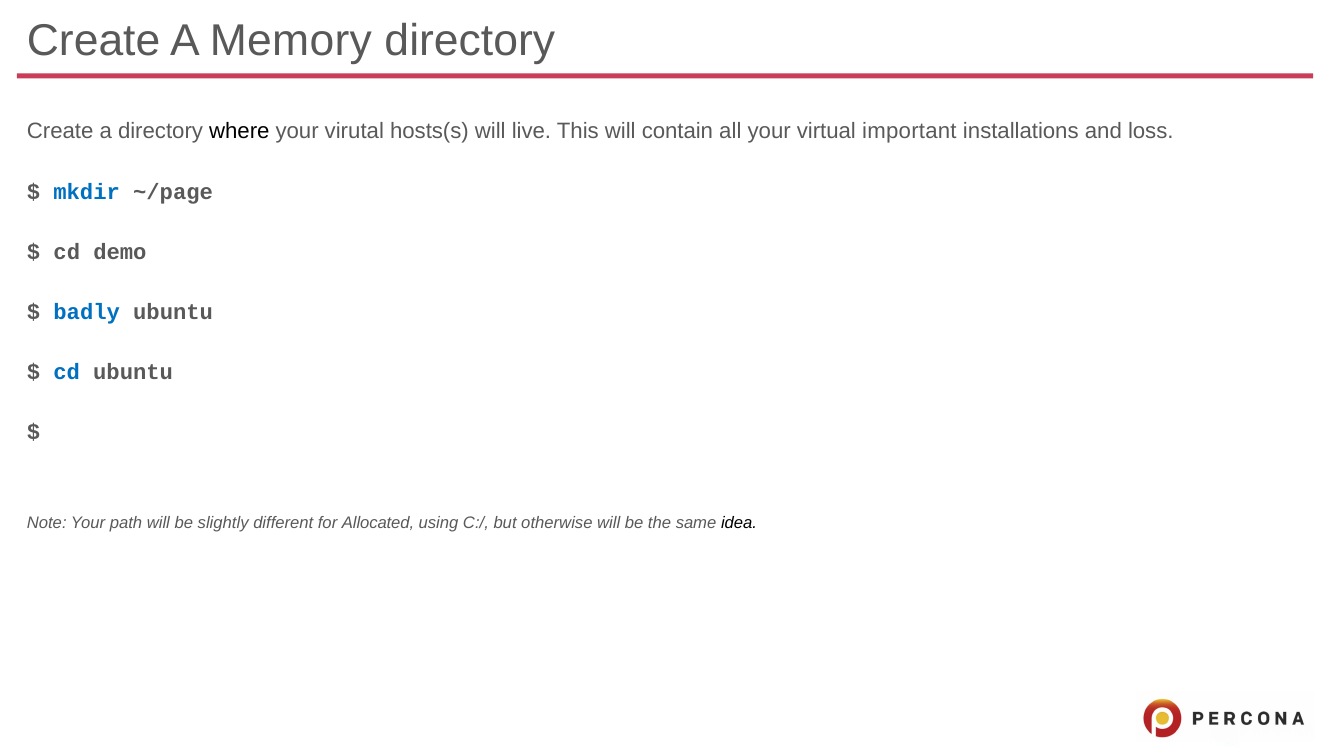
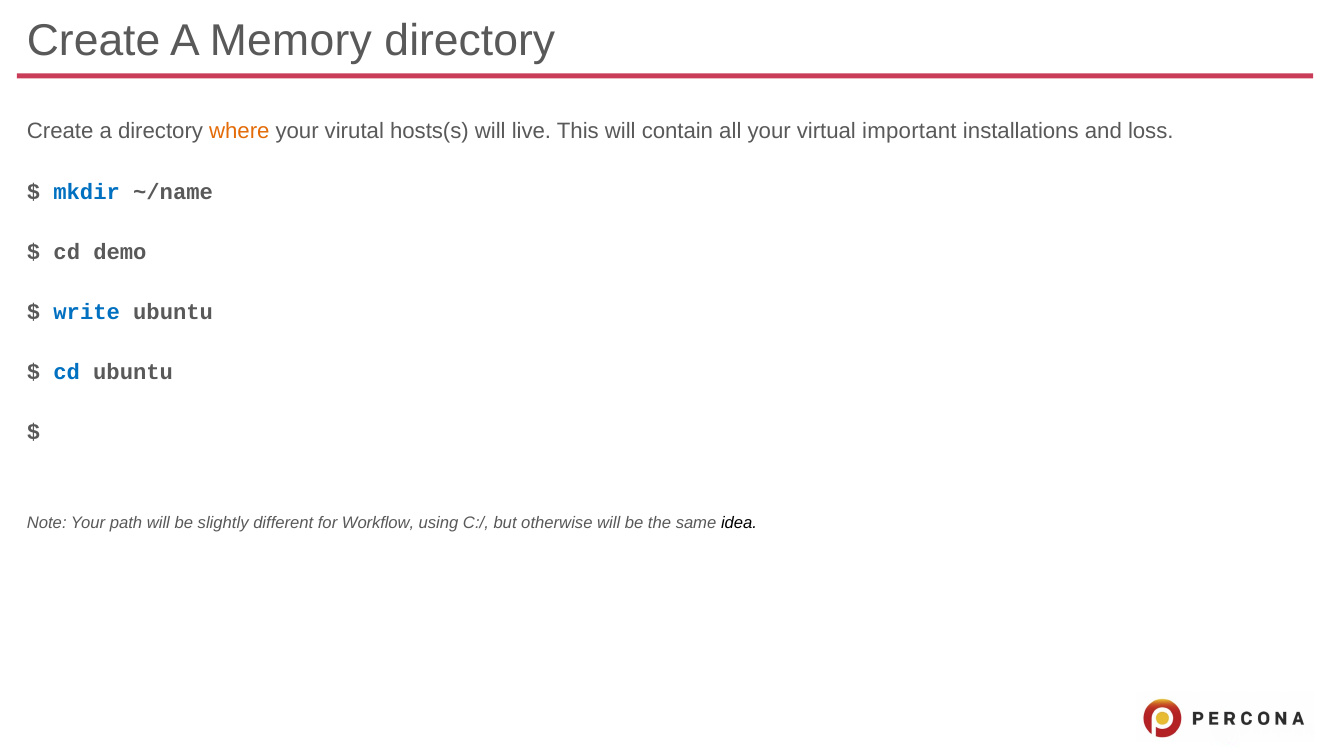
where colour: black -> orange (239, 131)
~/page: ~/page -> ~/name (173, 192)
badly: badly -> write (87, 312)
Allocated: Allocated -> Workflow (378, 522)
